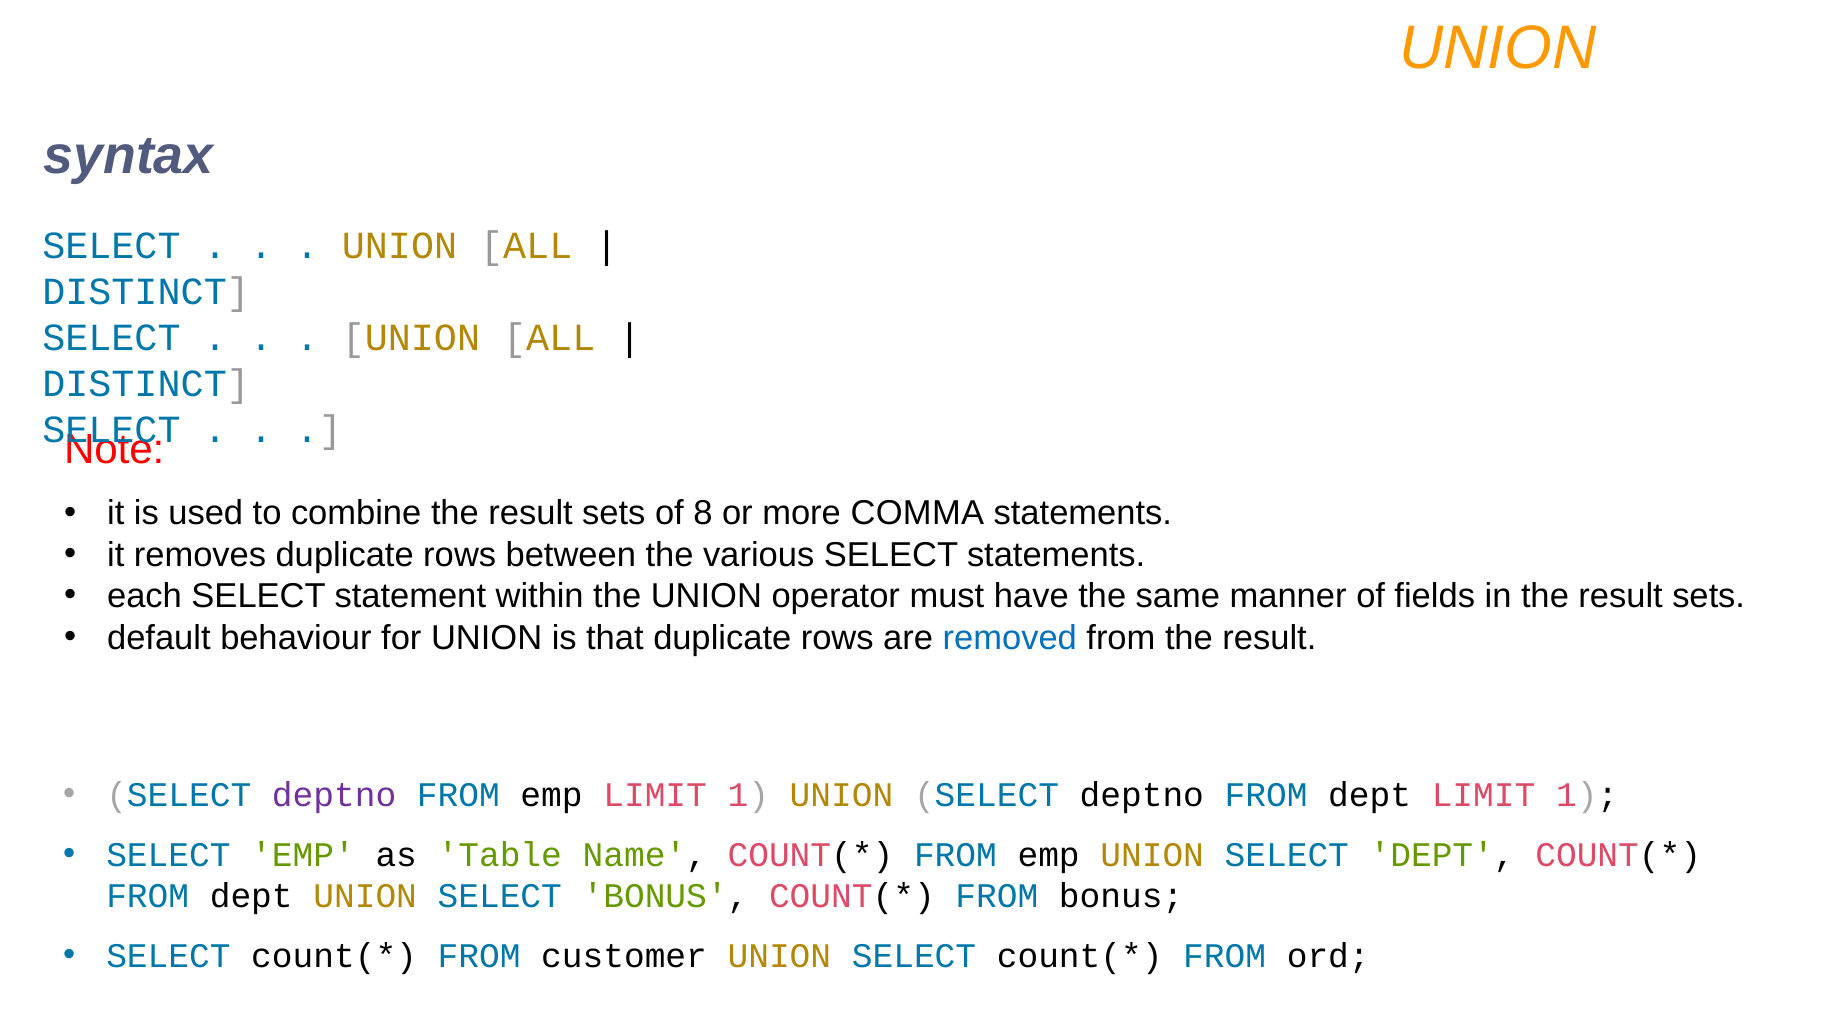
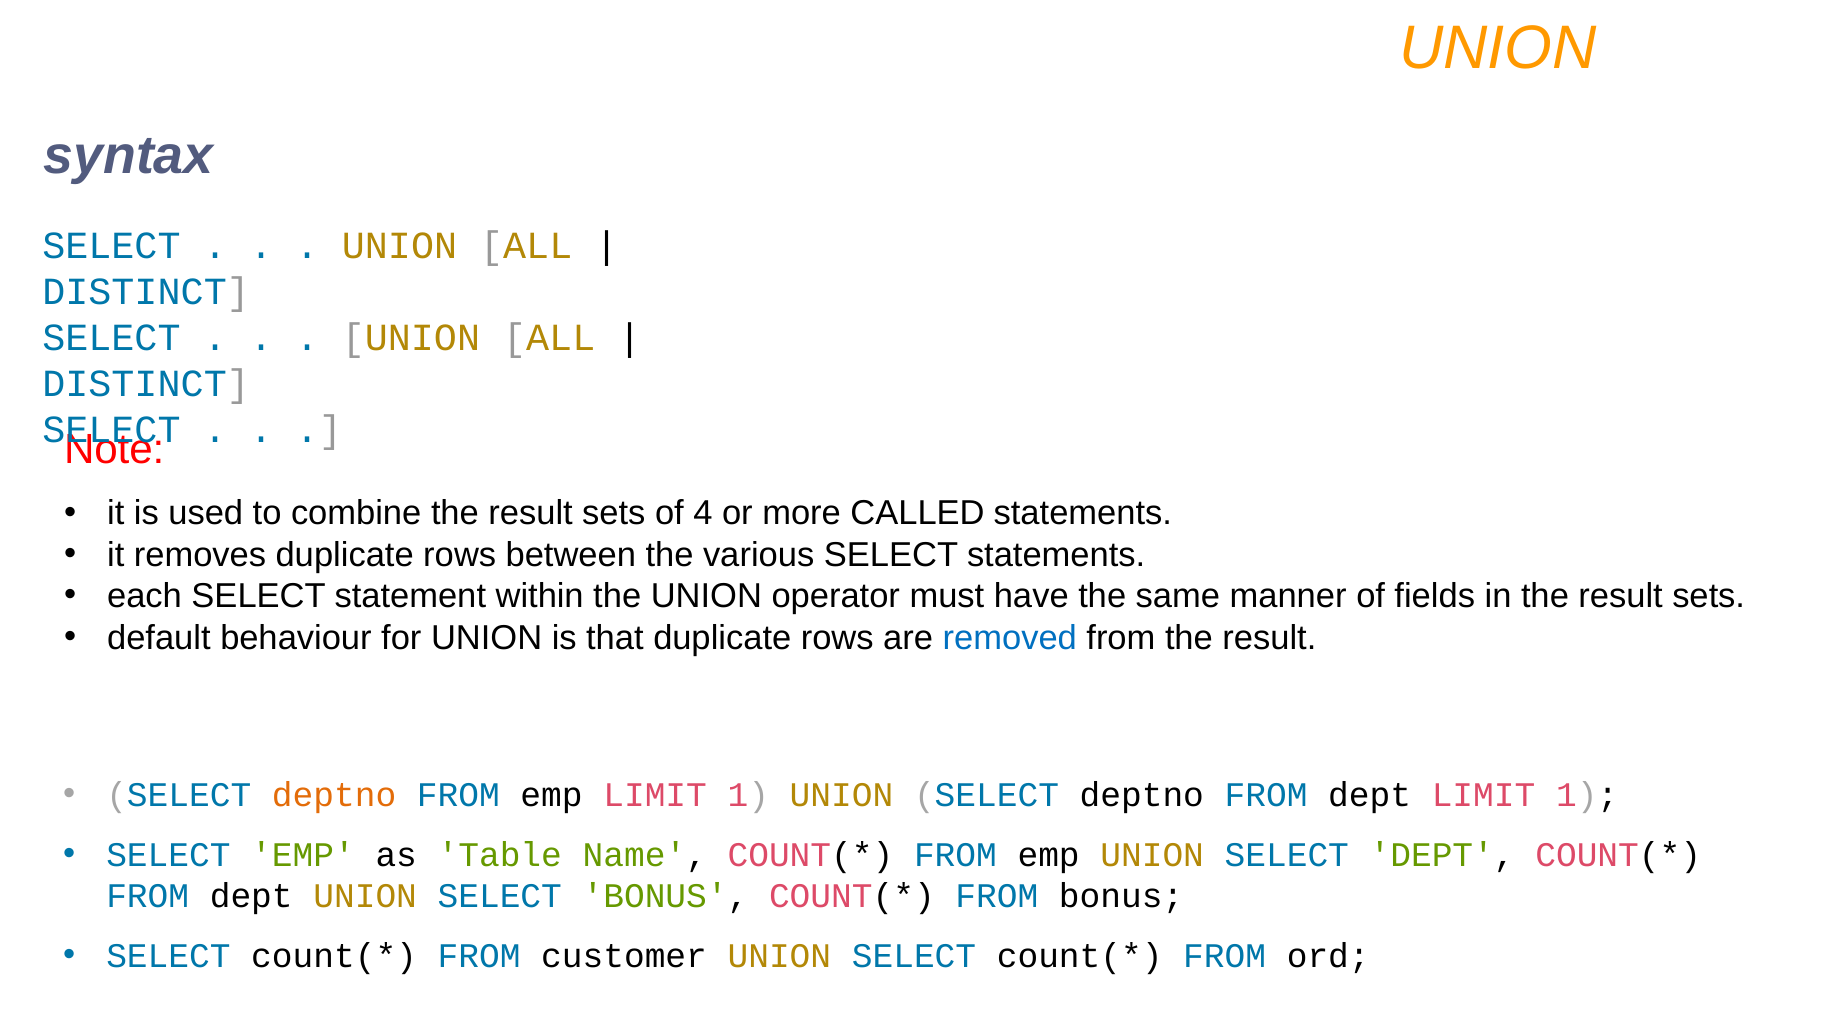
8: 8 -> 4 (703, 513)
COMMA: COMMA -> CALLED (918, 513)
deptno colour: purple -> orange (334, 795)
